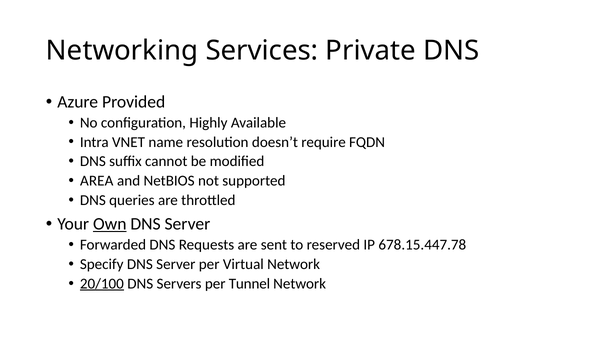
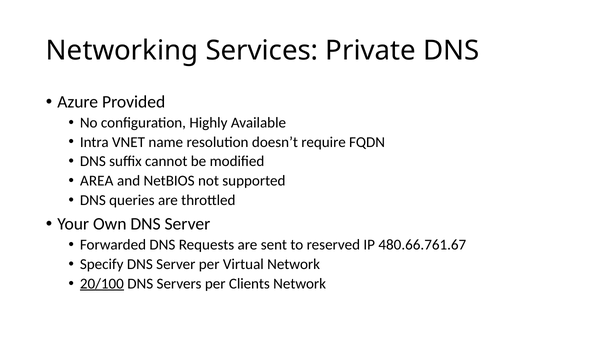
Own underline: present -> none (110, 224)
678.15.447.78: 678.15.447.78 -> 480.66.761.67 (422, 245)
Tunnel: Tunnel -> Clients (249, 284)
